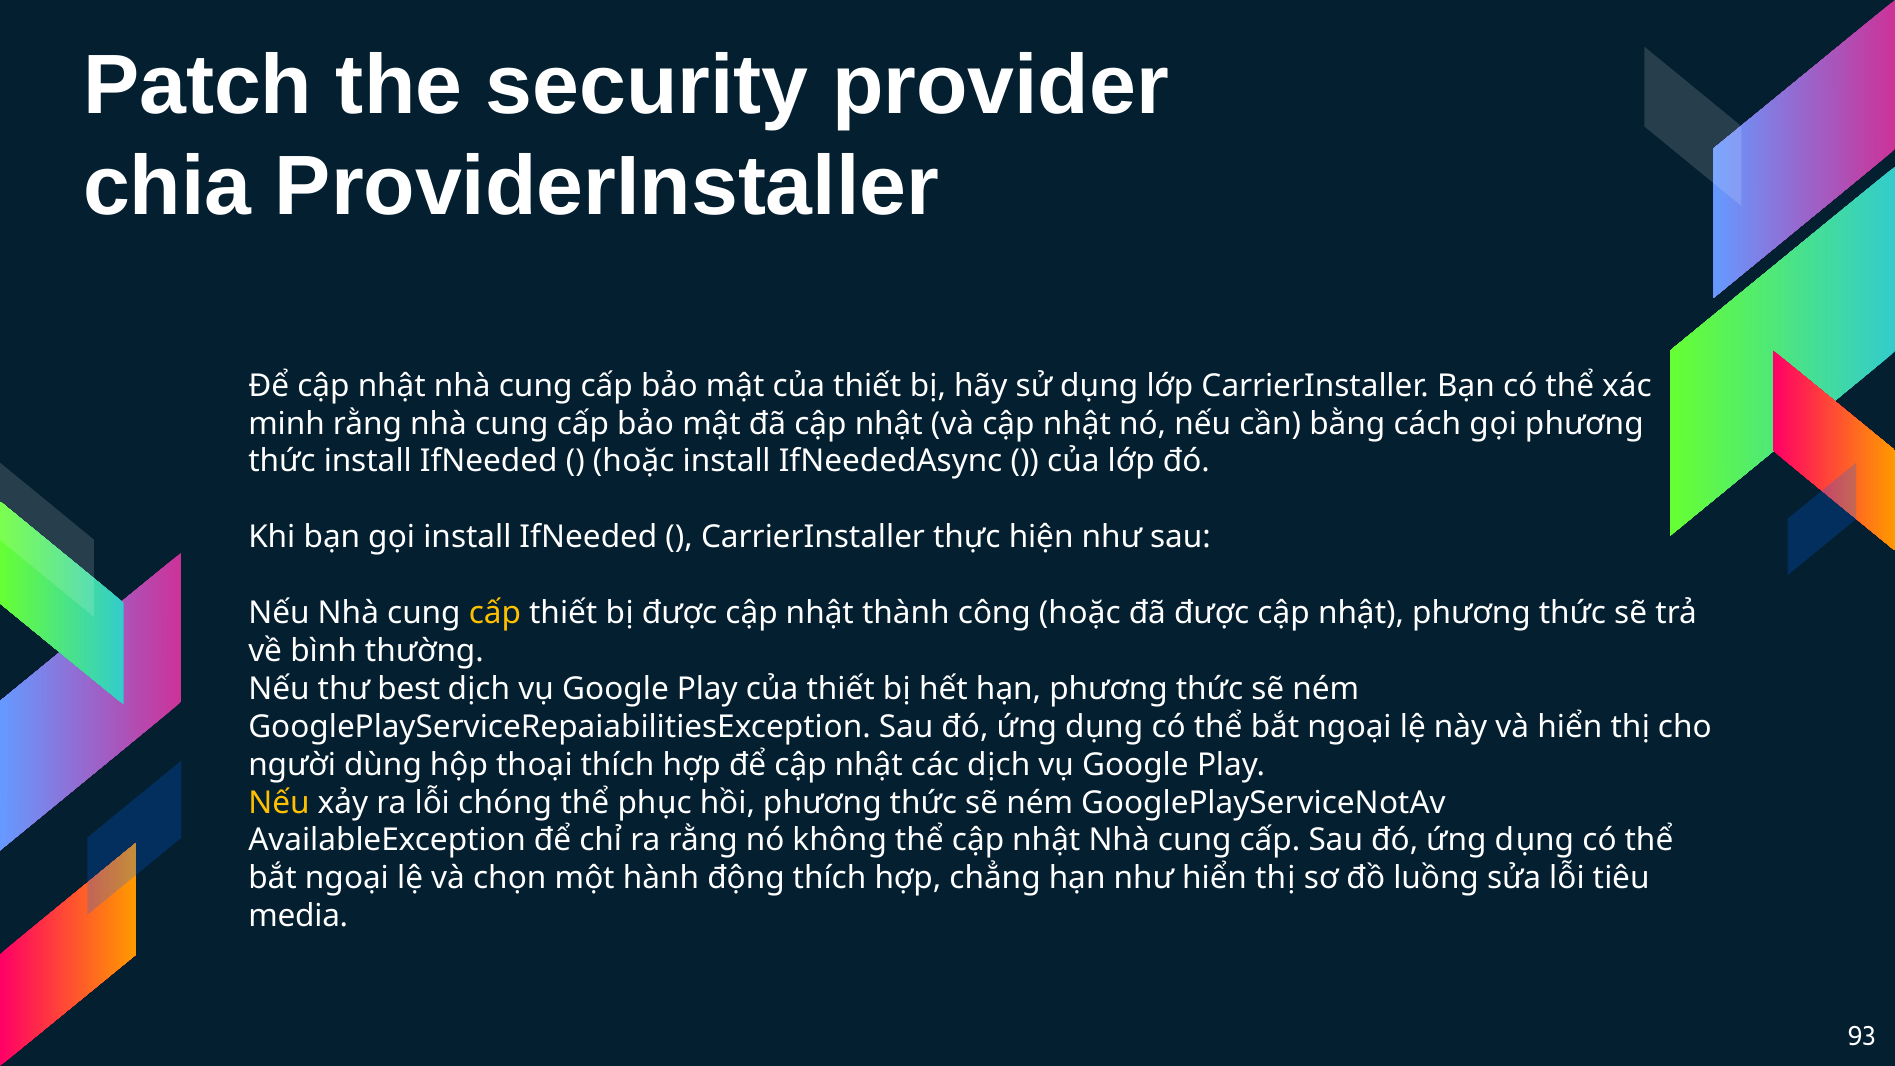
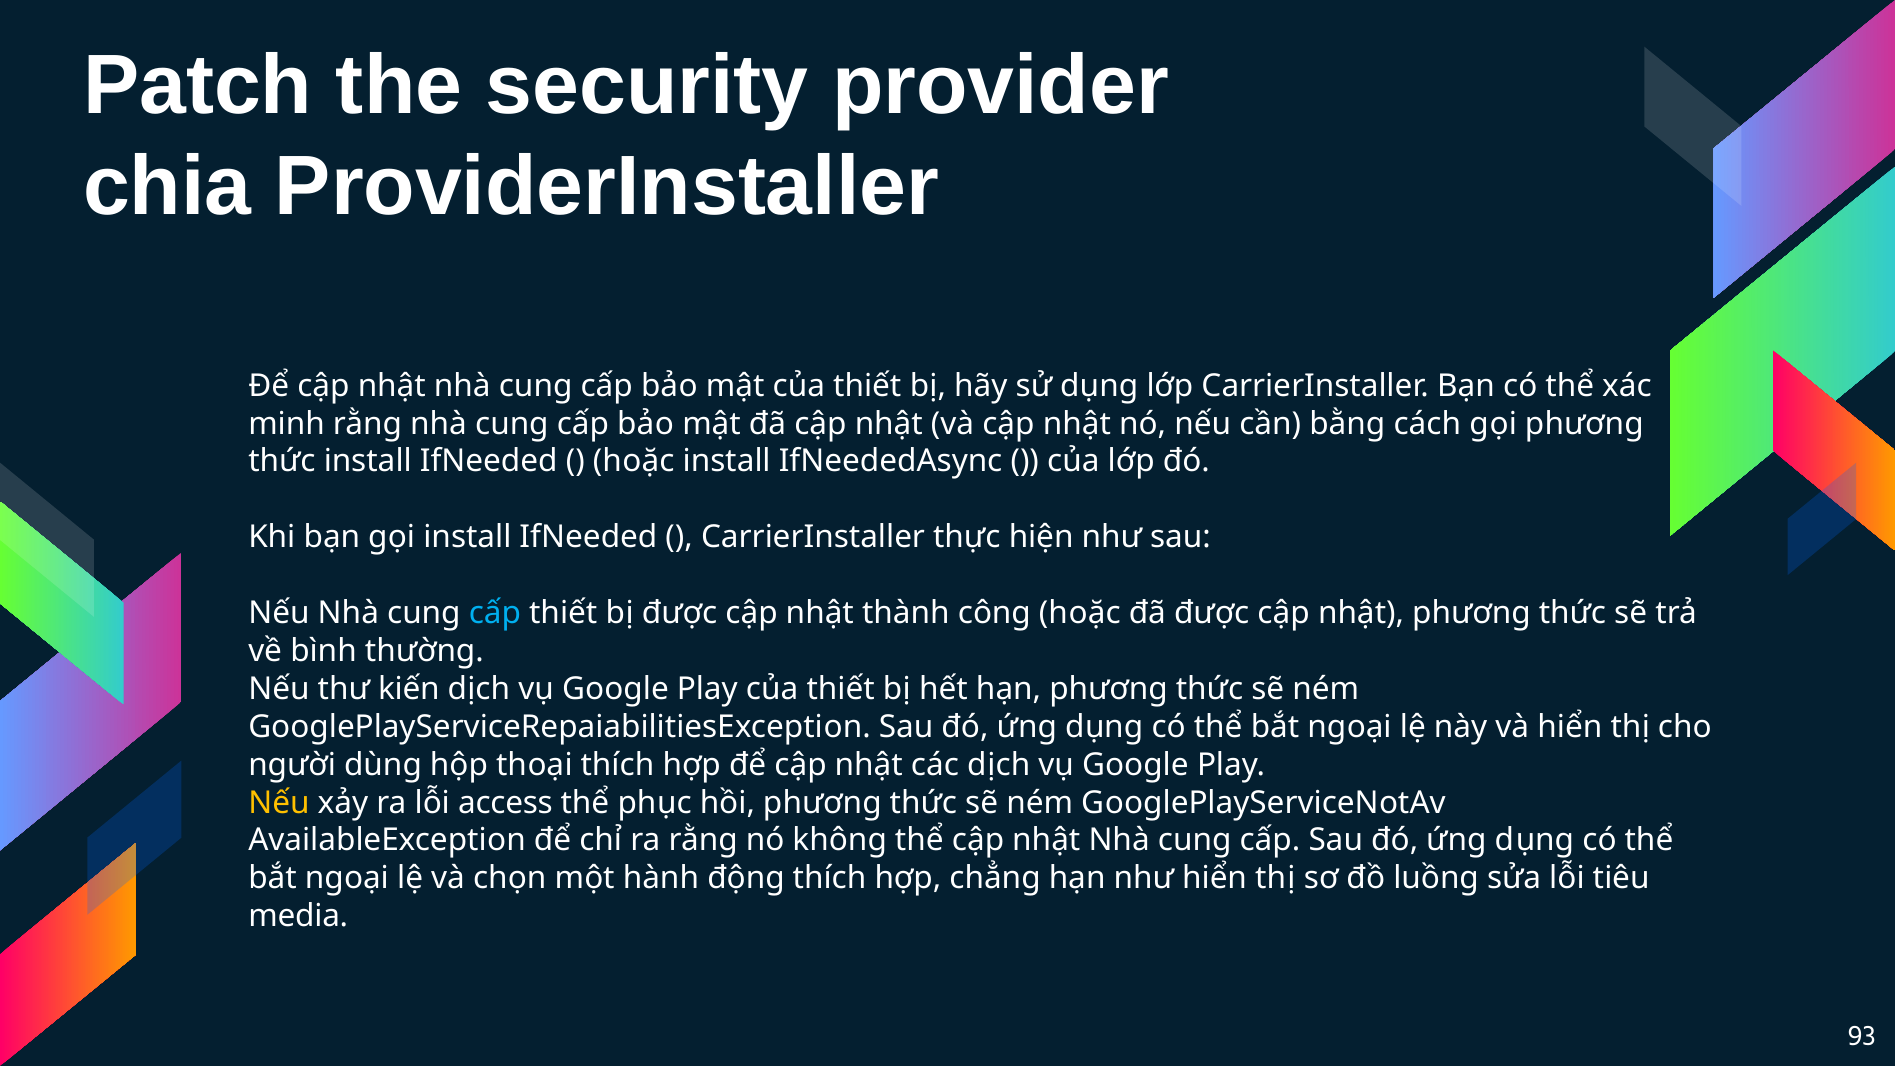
cấp colour: yellow -> light blue (495, 613)
best: best -> kiến (409, 689)
chóng: chóng -> access (505, 803)
